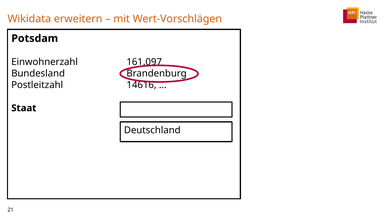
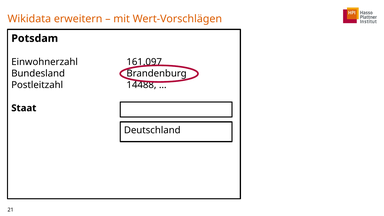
14616: 14616 -> 14488 (141, 85)
